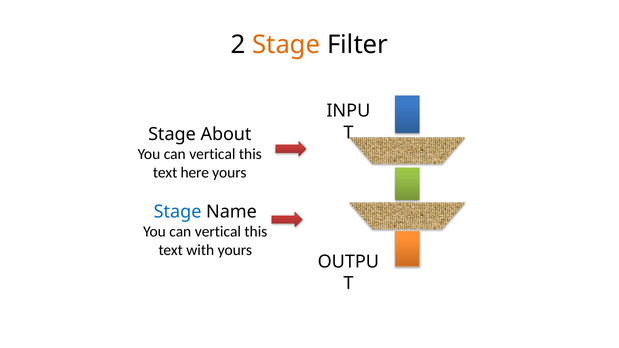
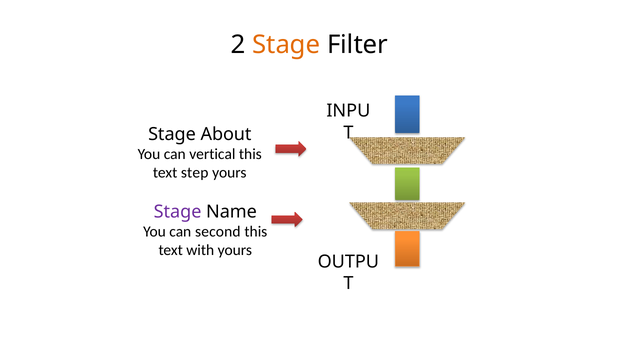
here: here -> step (195, 173)
Stage colour: blue -> purple (178, 212)
vertical: vertical -> second (218, 232)
